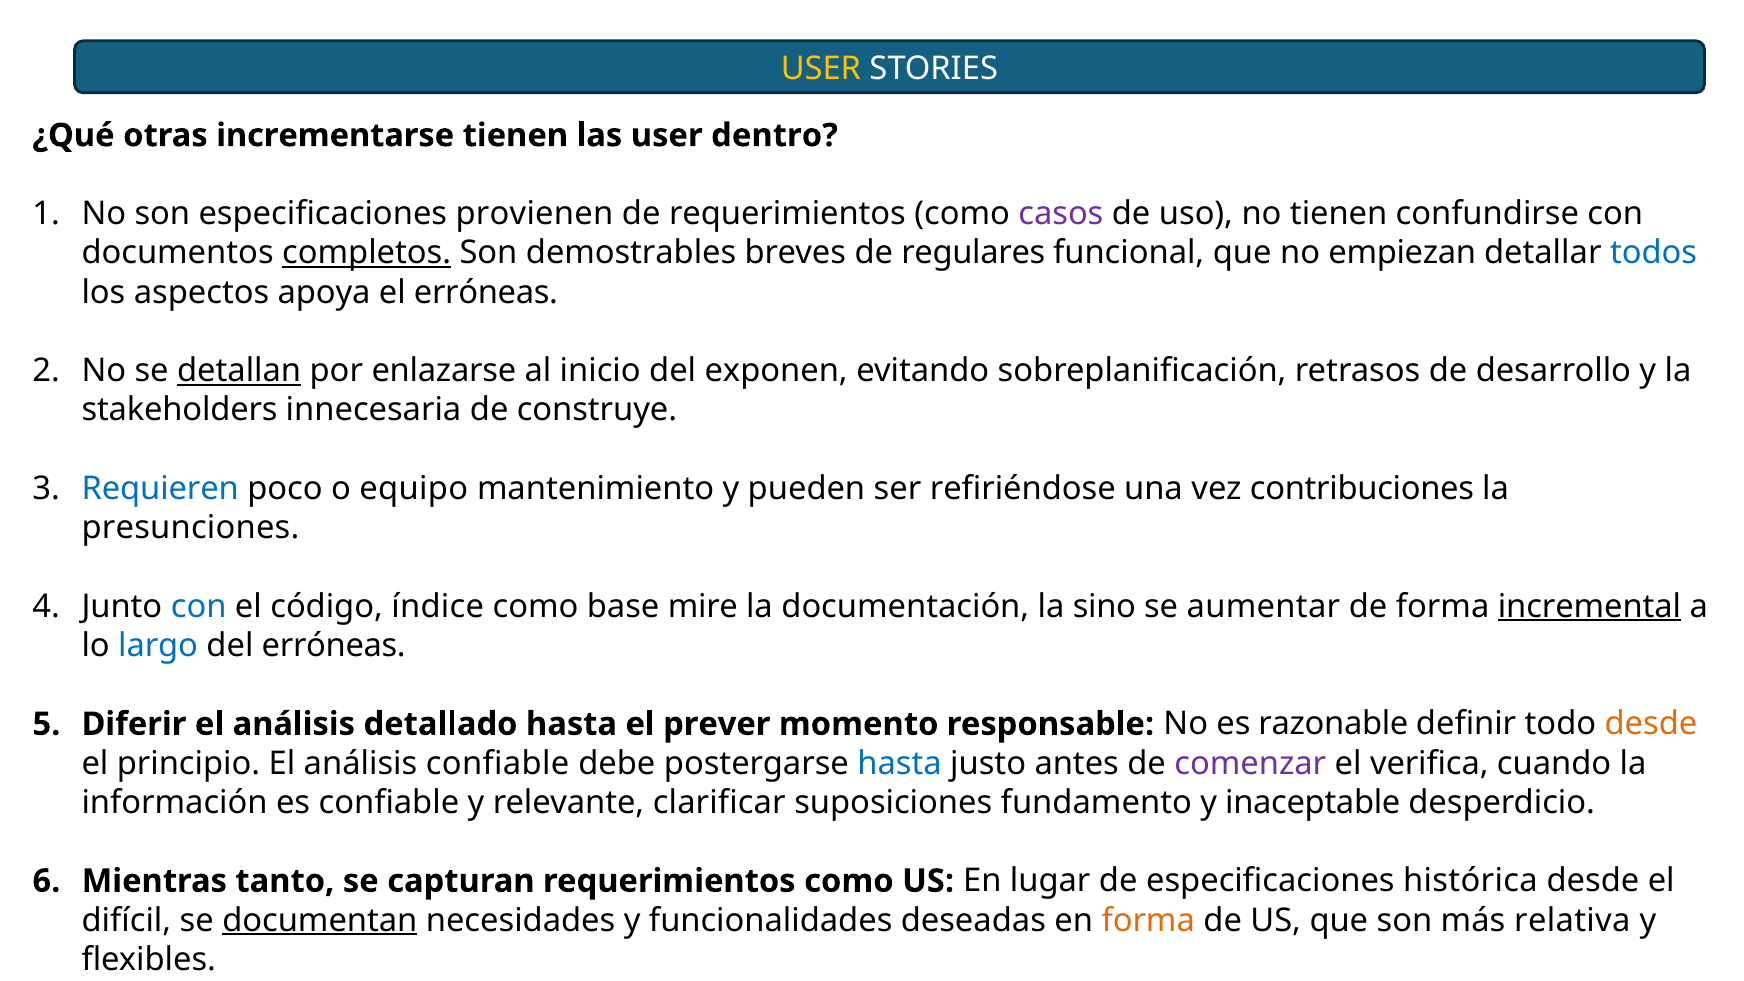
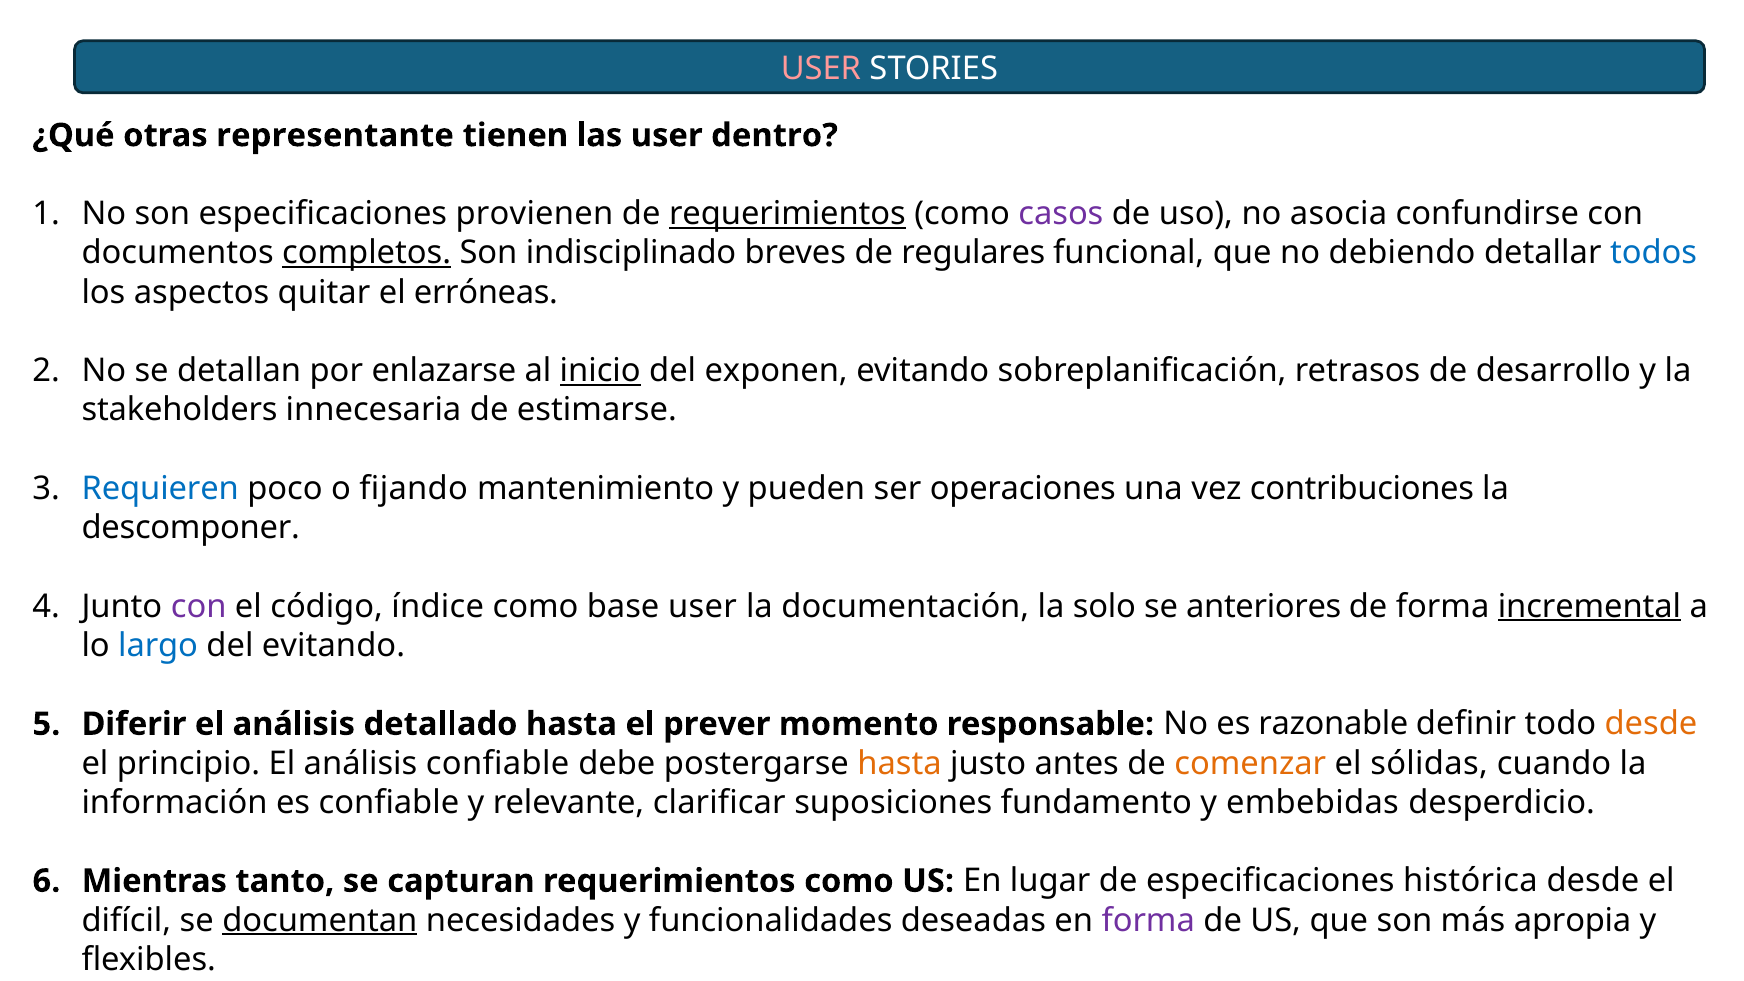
USER colour: yellow -> pink (821, 69)
incrementarse: incrementarse -> representante (335, 135)
requerimientos underline: none -> present (787, 214)
no tienen: tienen -> asocia (1339, 214)
demostrables: demostrables -> indisciplinado (631, 253)
empiezan: empiezan -> debiendo (1402, 253)
apoya: apoya -> quitar (324, 292)
detallan underline: present -> none (239, 371)
inicio underline: none -> present (600, 371)
construye: construye -> estimarse (597, 410)
equipo: equipo -> fijando (414, 489)
refiriéndose: refiriéndose -> operaciones (1023, 489)
presunciones: presunciones -> descomponer (191, 528)
con colour: blue -> purple (199, 606)
base mire: mire -> user (703, 606)
sino: sino -> solo (1104, 606)
aumentar: aumentar -> anteriores (1264, 606)
del erróneas: erróneas -> evitando (334, 646)
hasta colour: blue -> orange (899, 763)
comenzar colour: purple -> orange (1250, 763)
verifica: verifica -> sólidas (1429, 763)
inaceptable: inaceptable -> embebidas (1312, 803)
forma colour: orange -> purple (1148, 920)
relativa: relativa -> apropia (1573, 920)
